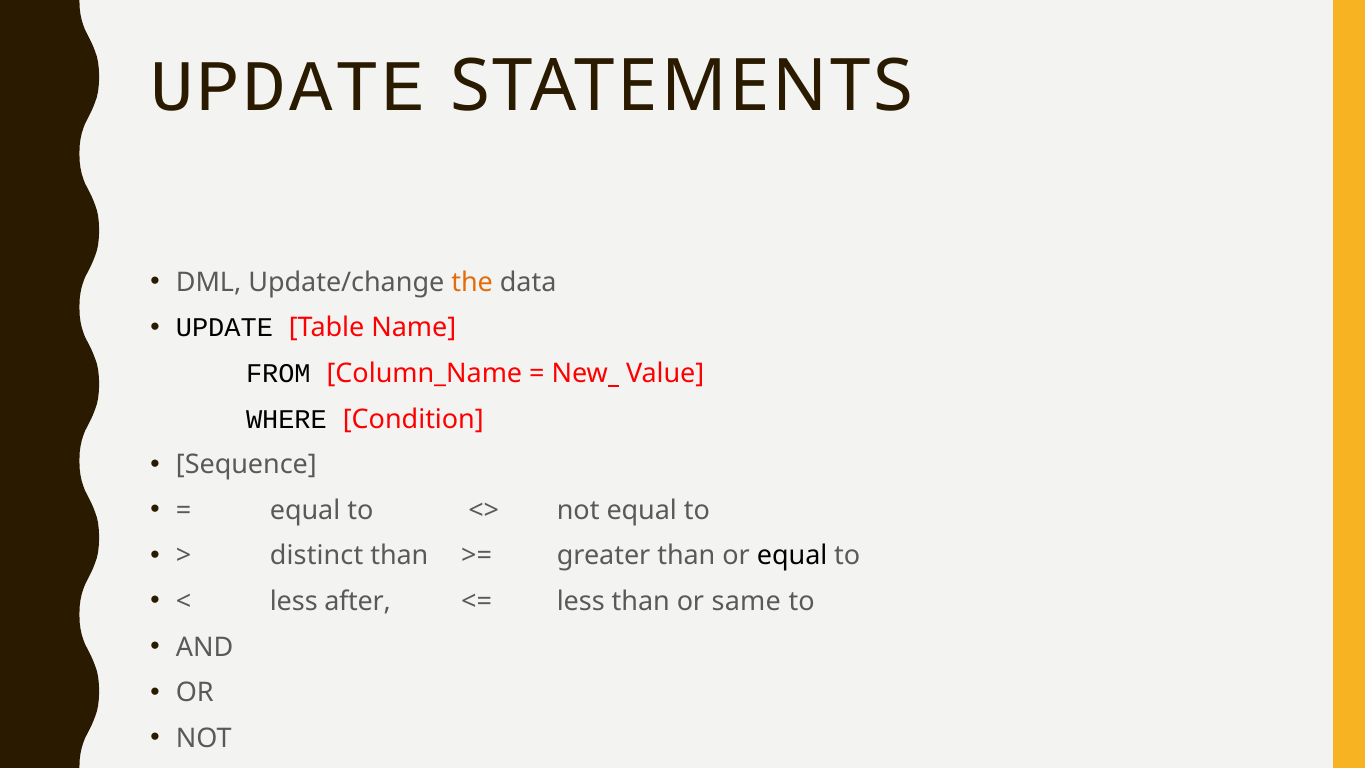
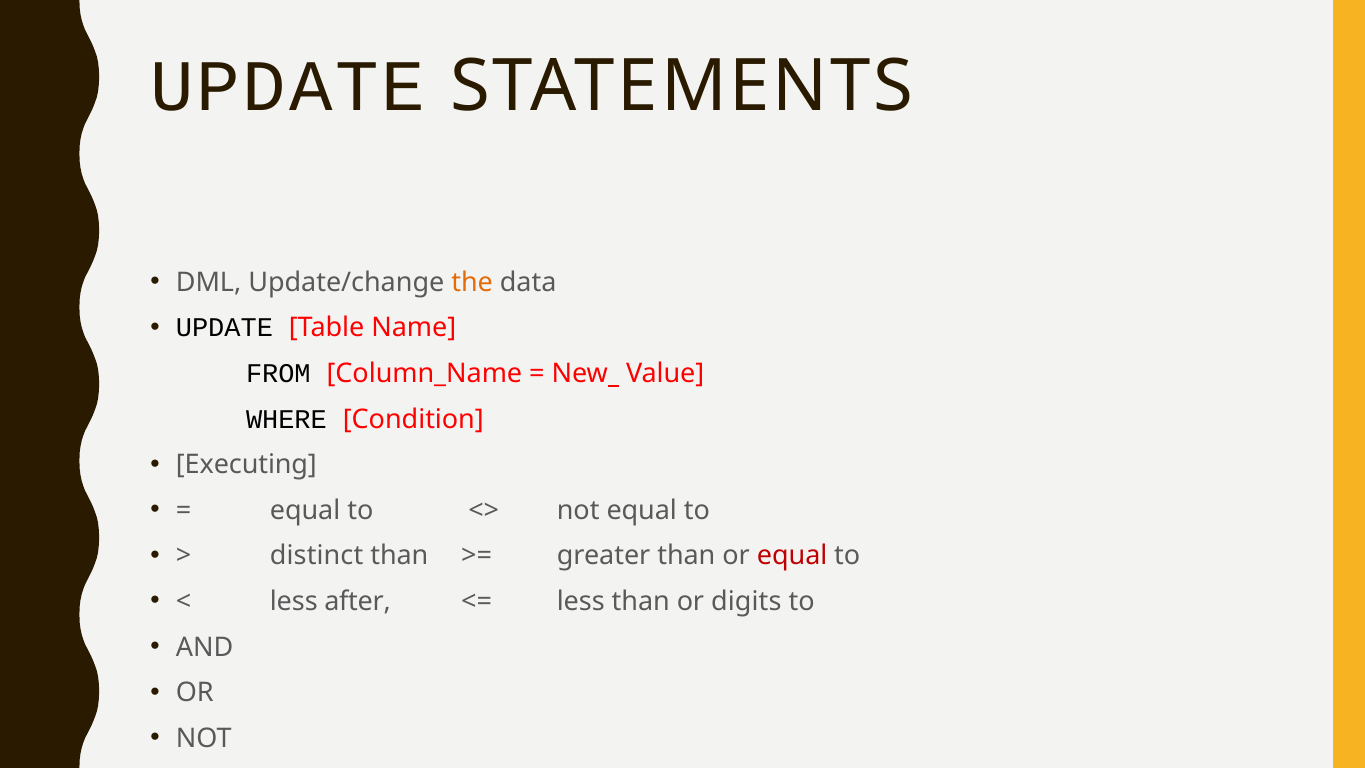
Sequence: Sequence -> Executing (246, 465)
equal colour: black -> red (792, 556)
same: same -> digits (746, 601)
